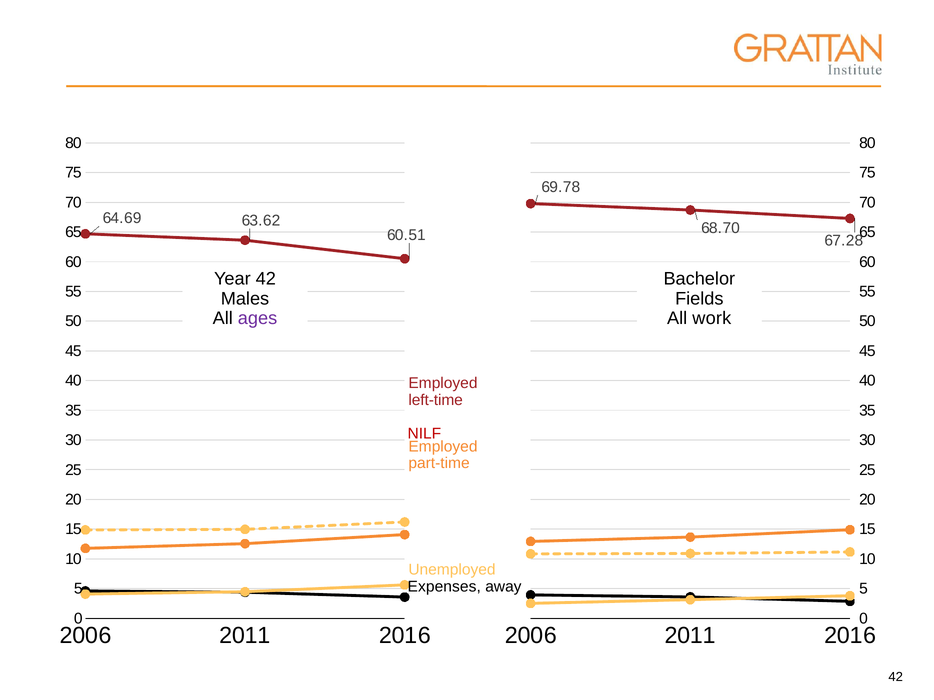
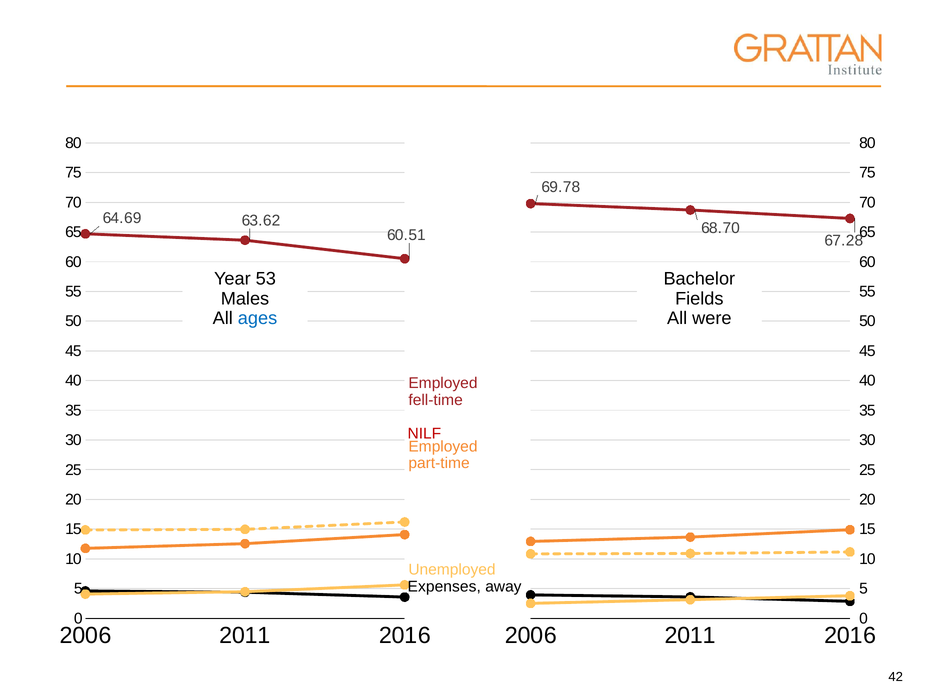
Year 42: 42 -> 53 (266, 279)
ages colour: purple -> blue (258, 318)
work: work -> were (712, 318)
left-time: left-time -> fell-time (436, 400)
